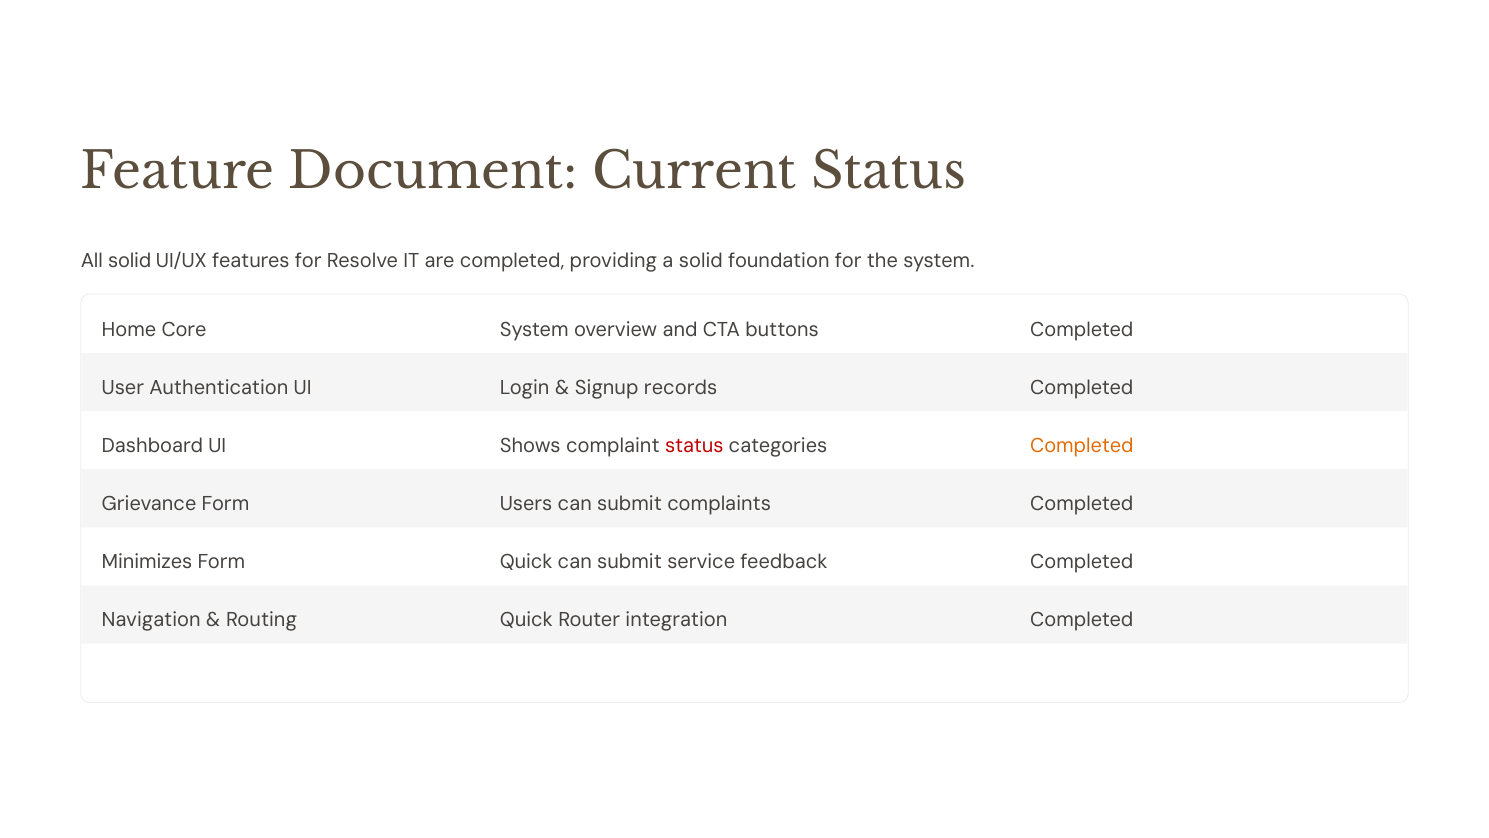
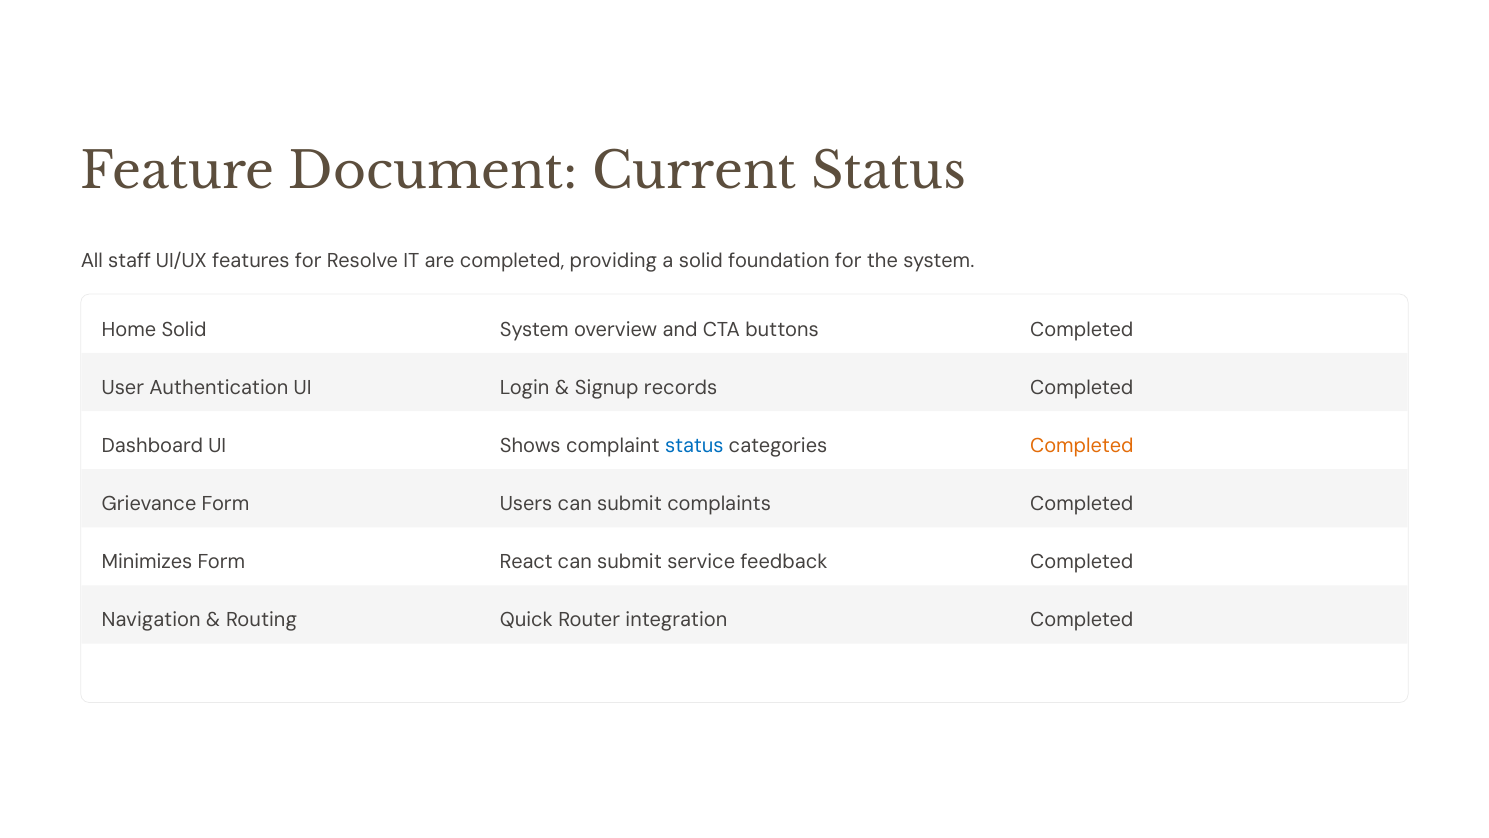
All solid: solid -> staff (130, 261)
Home Core: Core -> Solid (184, 329)
status colour: red -> blue (694, 445)
Form Quick: Quick -> React (526, 562)
